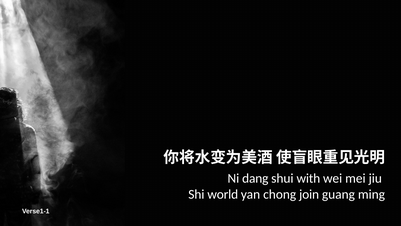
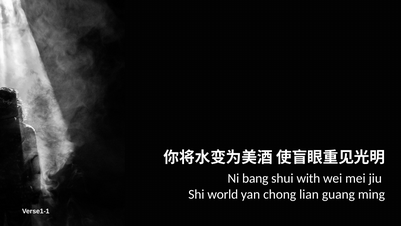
dang: dang -> bang (255, 178)
join: join -> lian (309, 194)
